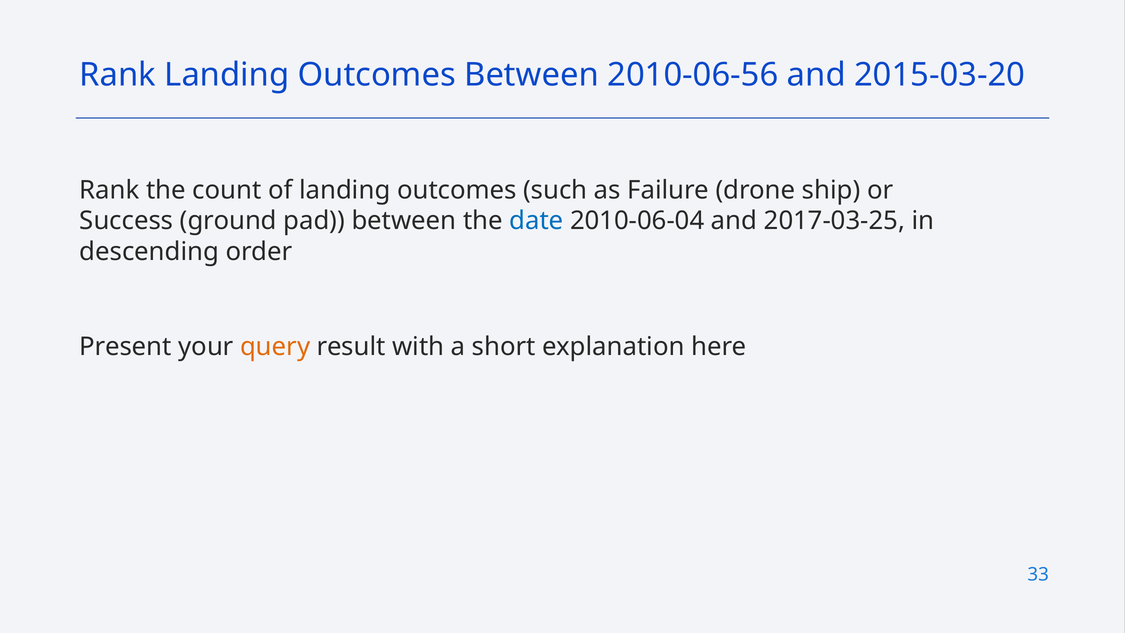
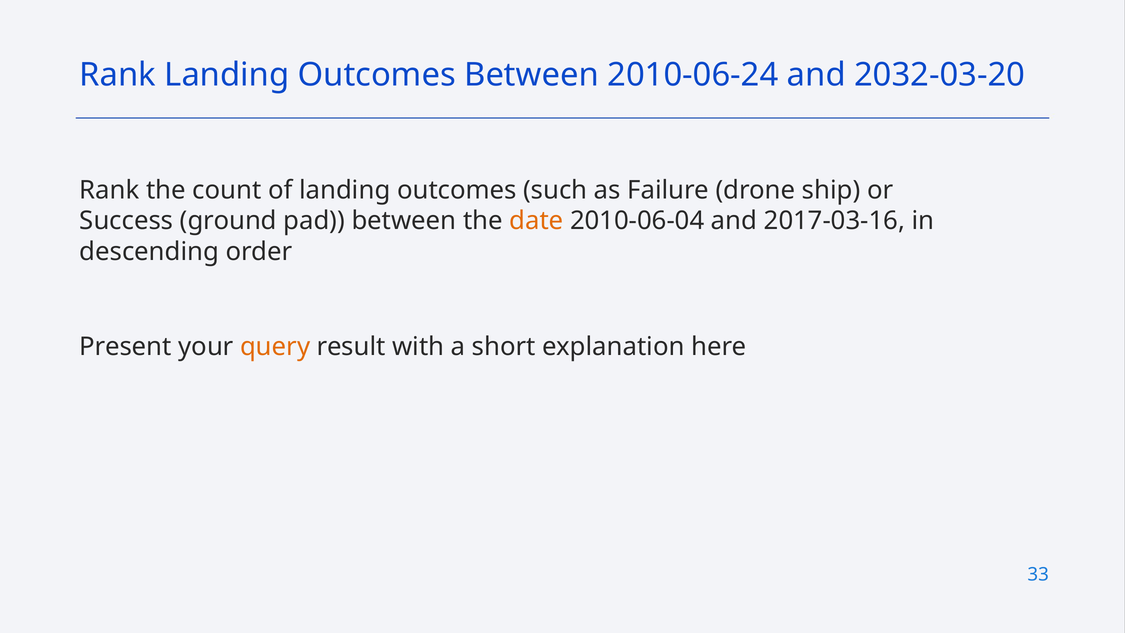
2010-06-56: 2010-06-56 -> 2010-06-24 (693, 75)
2015-03-20: 2015-03-20 -> 2032-03-20 (940, 75)
date colour: blue -> orange (536, 221)
2017-03-25: 2017-03-25 -> 2017-03-16 (834, 221)
